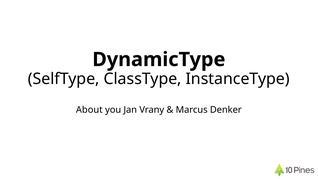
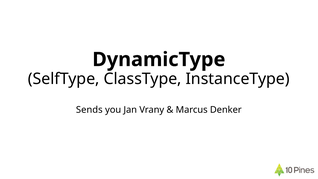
About: About -> Sends (89, 110)
